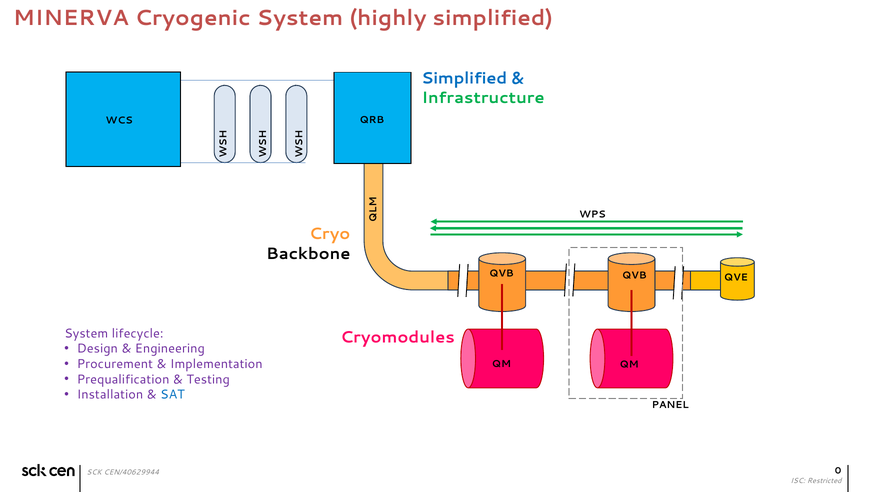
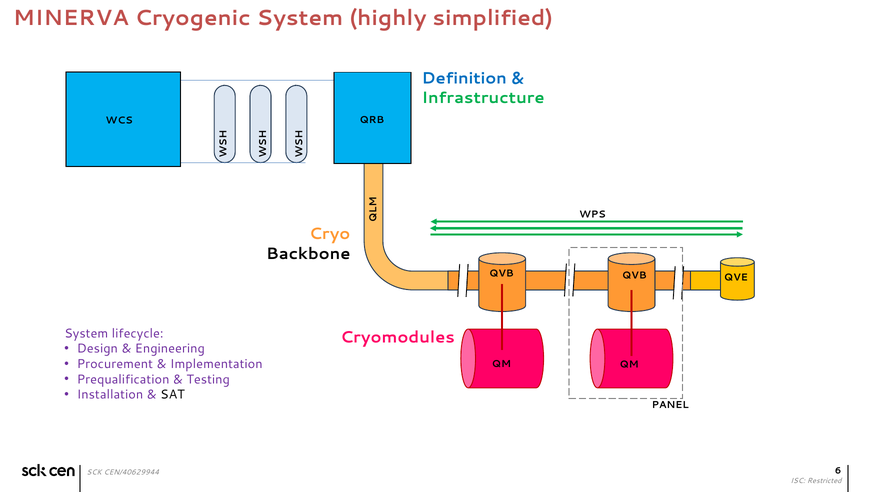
Simplified: Simplified -> Definition (464, 78)
SAT colour: blue -> black (172, 395)
0: 0 -> 6 (838, 471)
